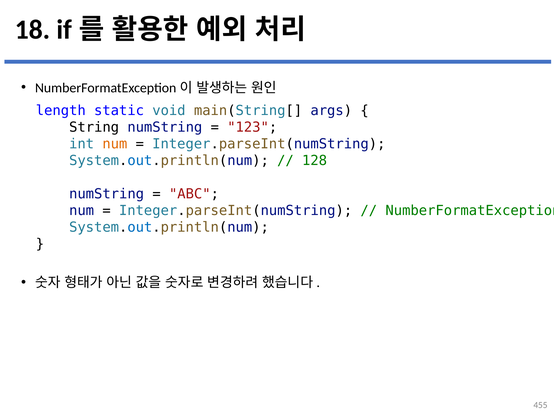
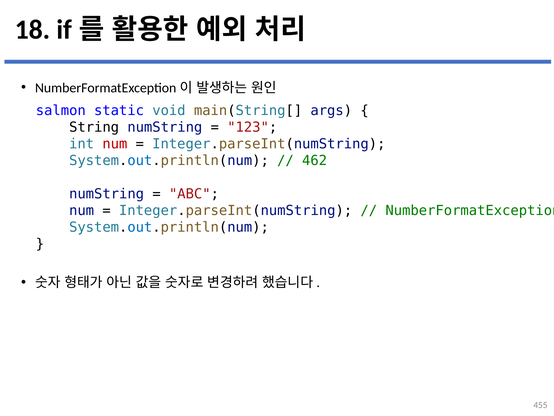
length: length -> salmon (61, 111)
num colour: orange -> red (115, 144)
128: 128 -> 462 (315, 160)
